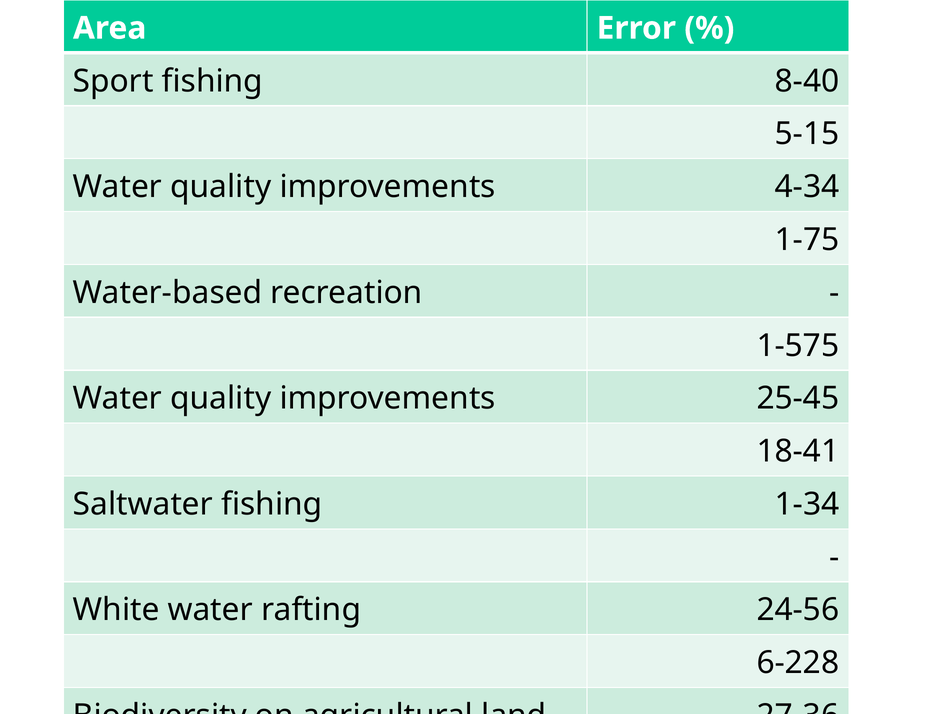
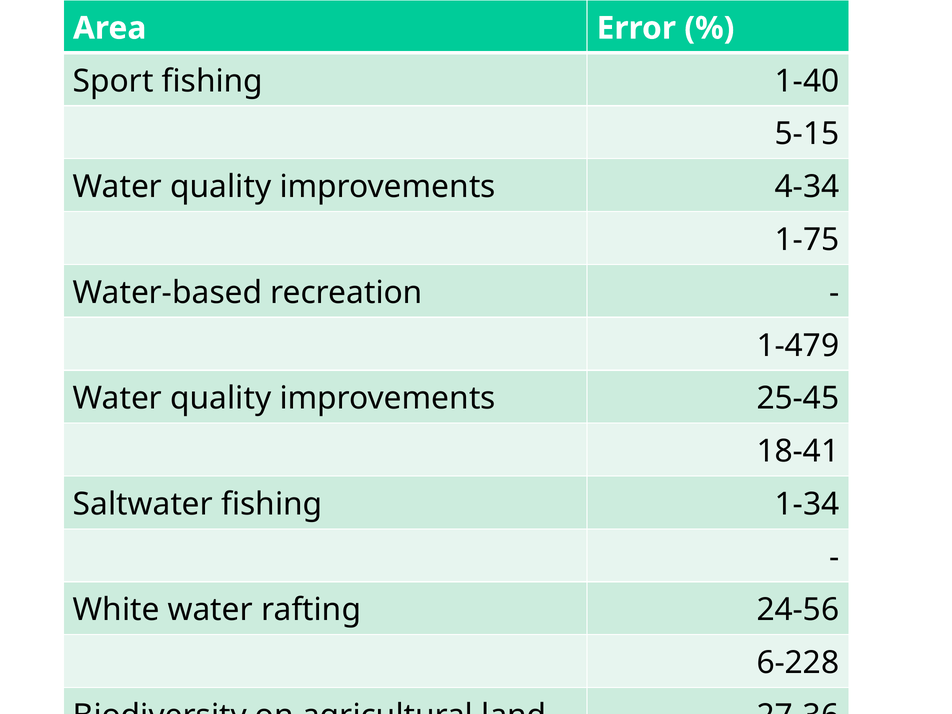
8-40: 8-40 -> 1-40 (807, 81)
1-575: 1-575 -> 1-479 (798, 346)
